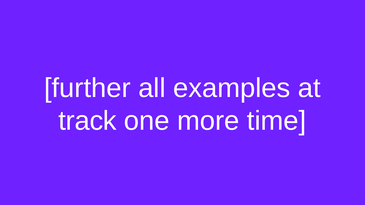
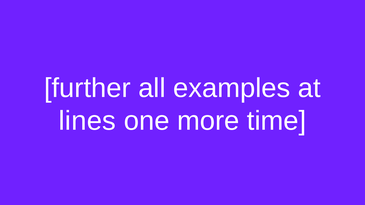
track: track -> lines (87, 121)
